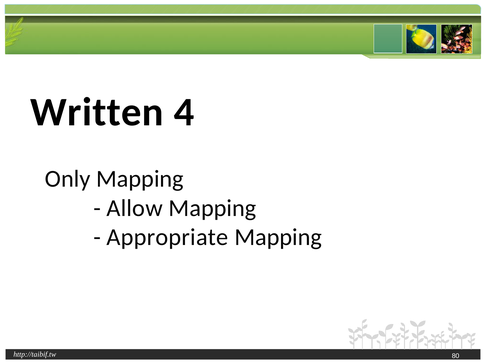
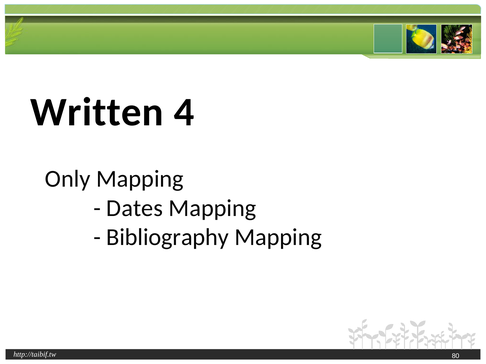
Allow: Allow -> Dates (135, 208)
Appropriate: Appropriate -> Bibliography (168, 237)
